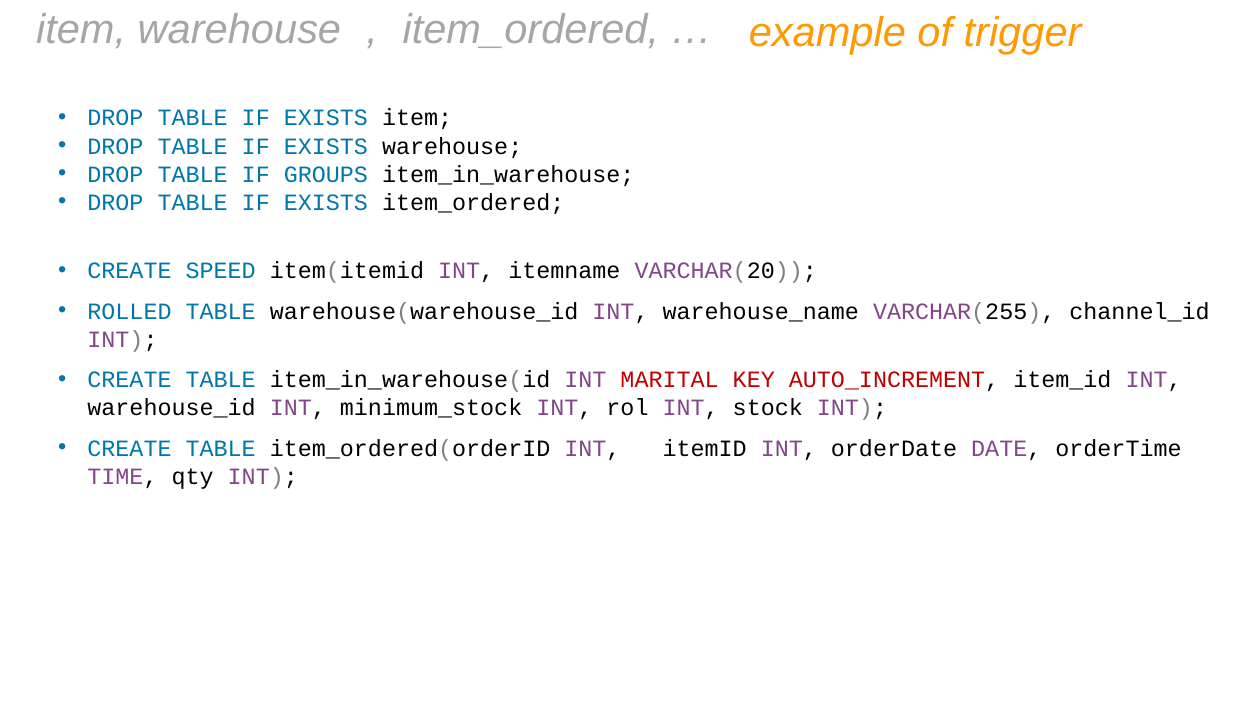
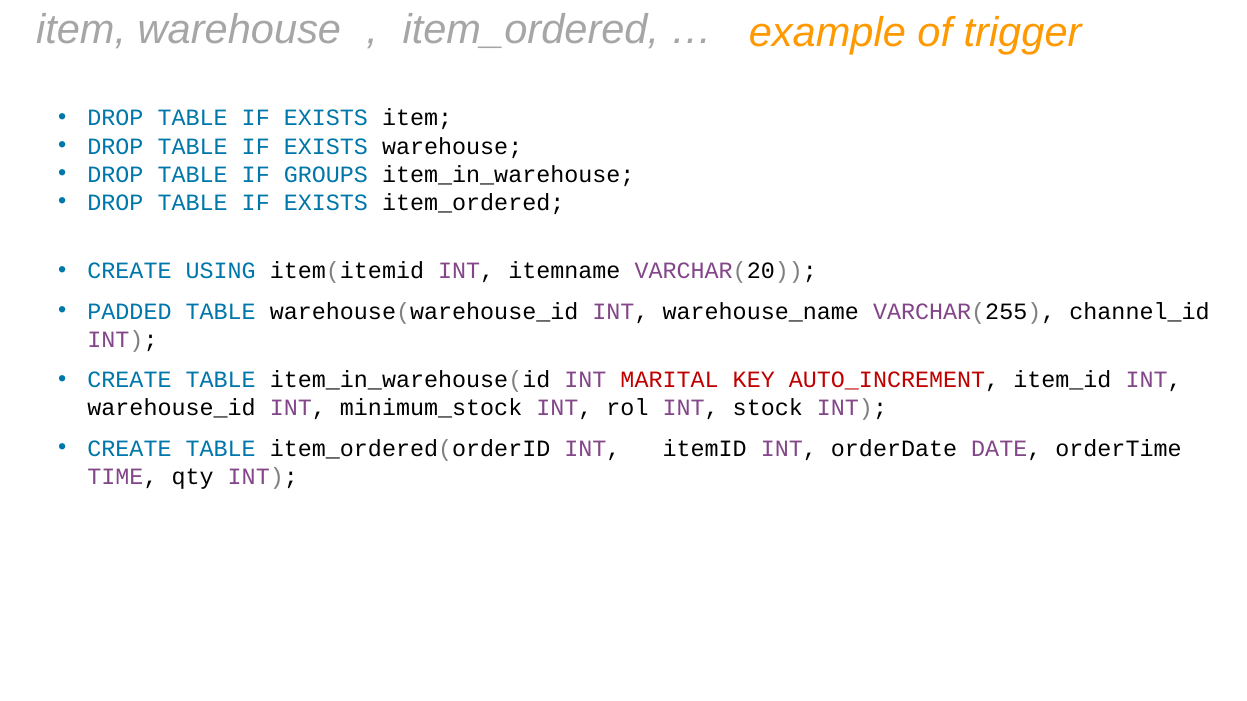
SPEED: SPEED -> USING (221, 271)
ROLLED: ROLLED -> PADDED (129, 312)
